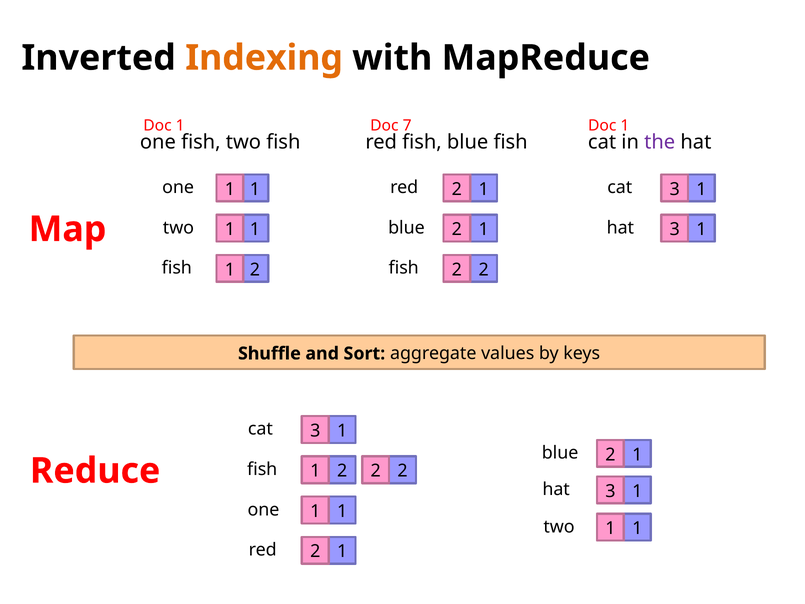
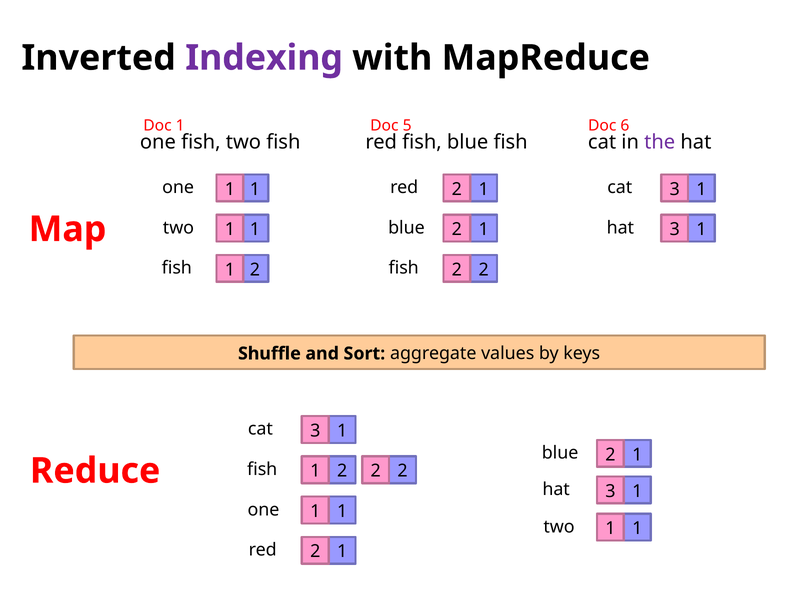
Indexing colour: orange -> purple (264, 58)
7: 7 -> 5 (407, 126)
1: 1 -> 6 (625, 126)
